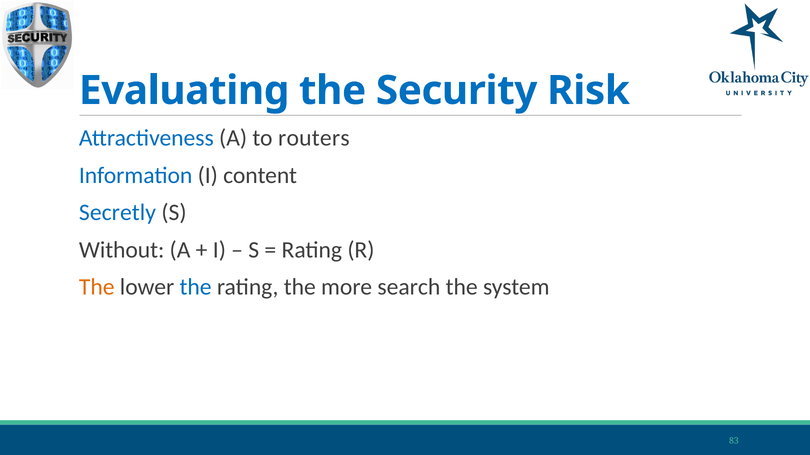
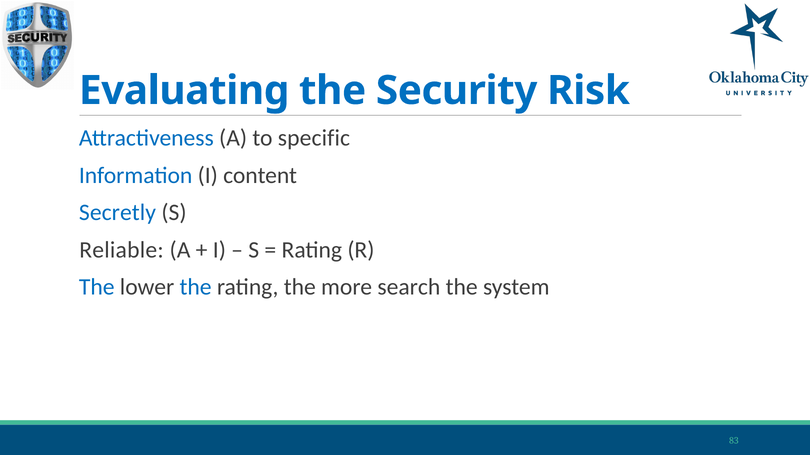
routers: routers -> specific (314, 138)
Without: Without -> Reliable (122, 250)
The colour: orange -> blue (97, 287)
